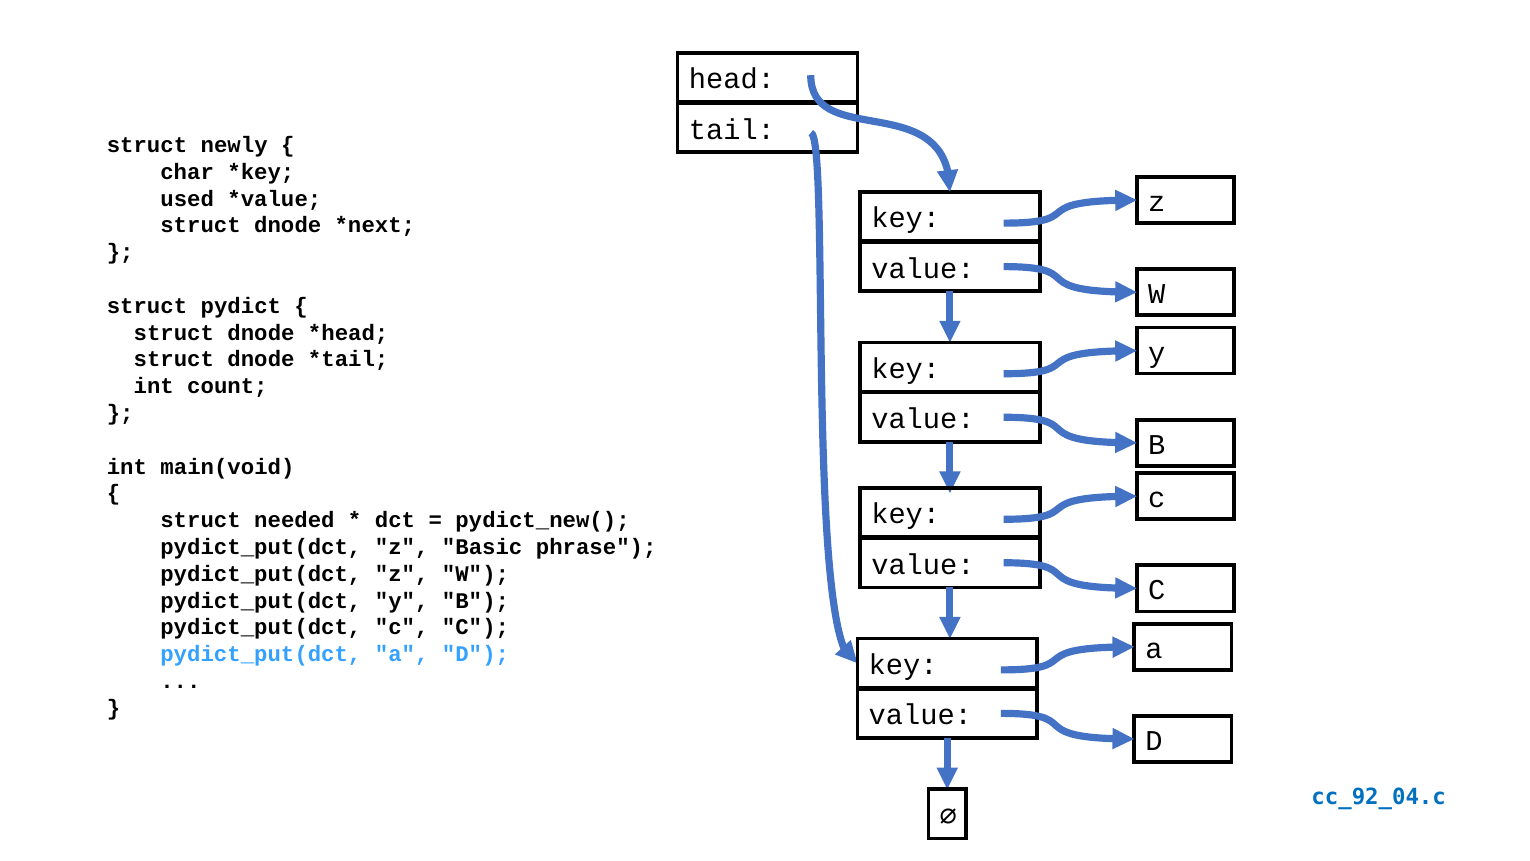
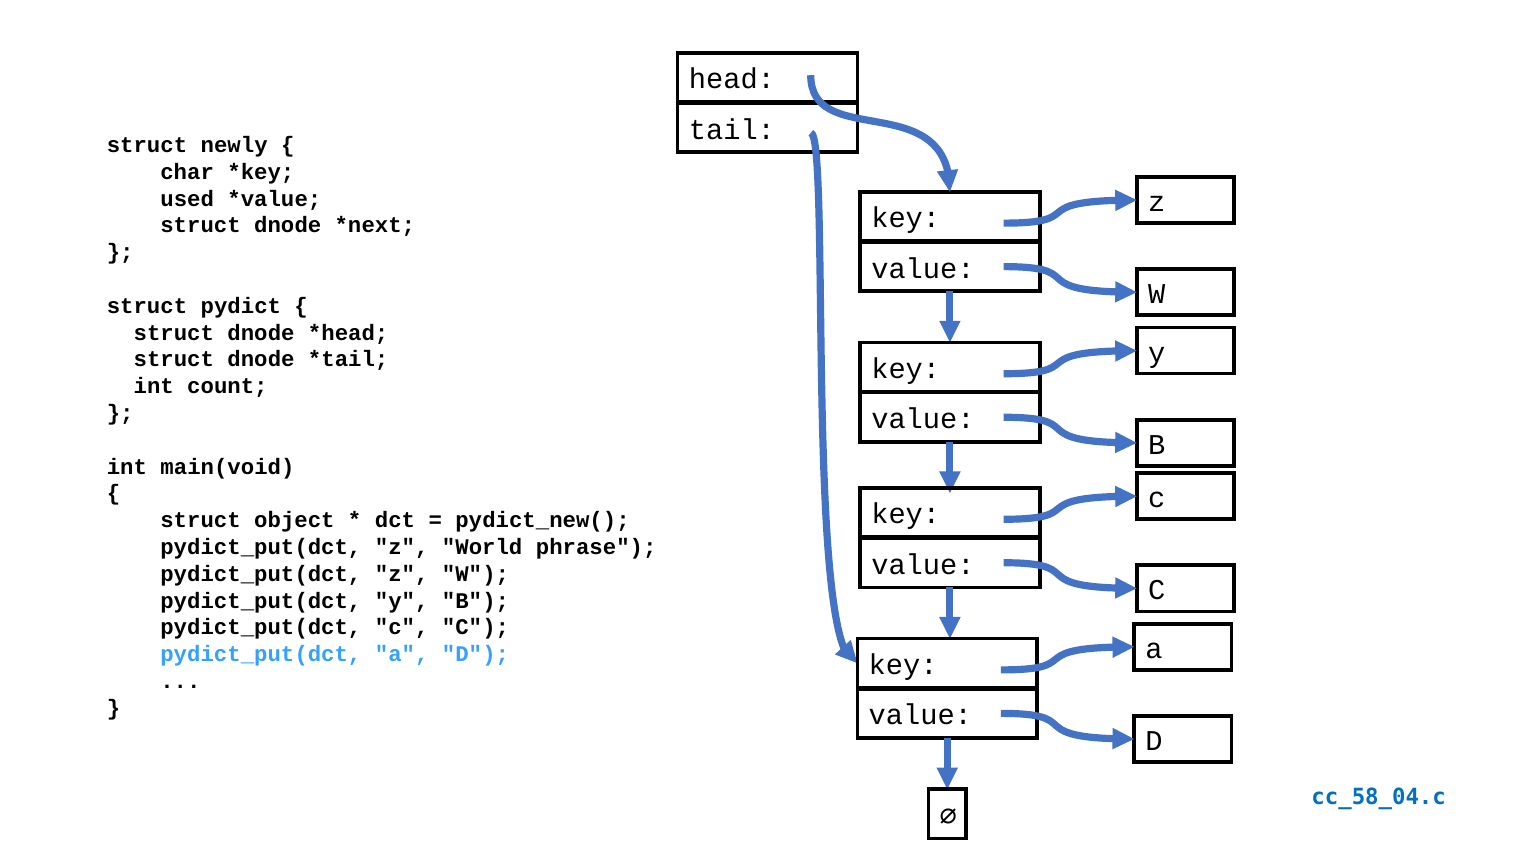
needed: needed -> object (294, 520)
Basic: Basic -> World (482, 547)
cc_92_04.c: cc_92_04.c -> cc_58_04.c (1379, 797)
